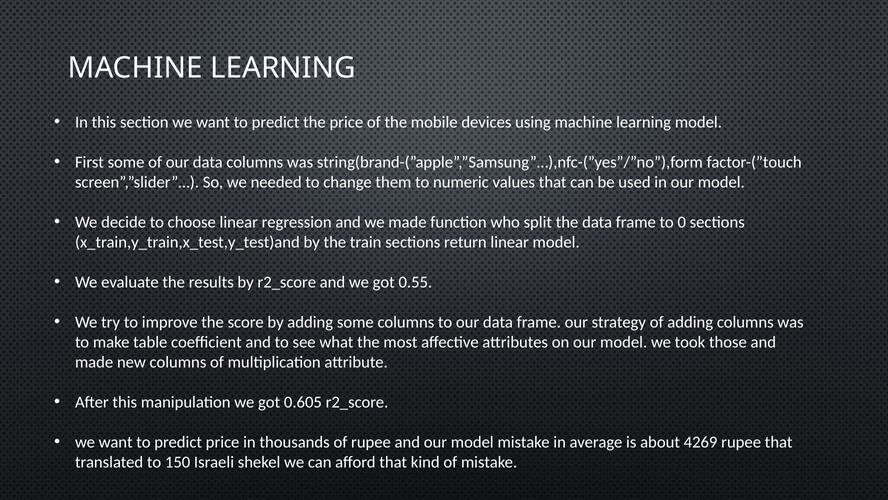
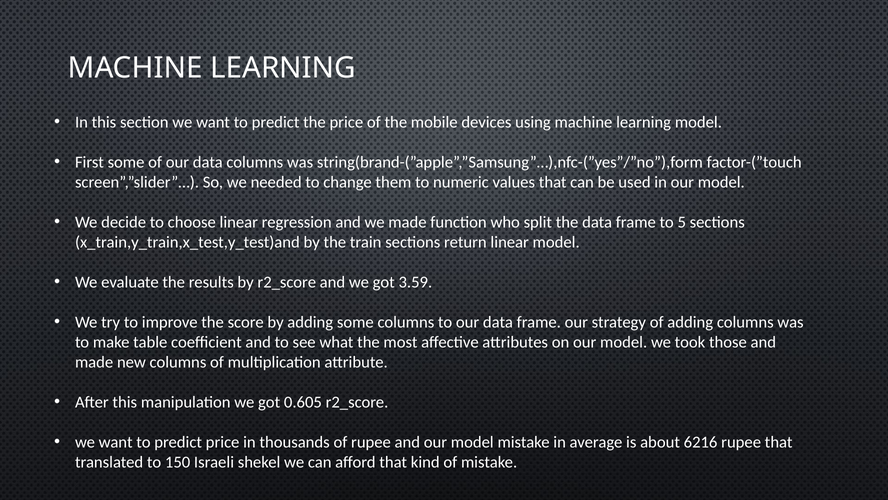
0: 0 -> 5 (682, 222)
0.55: 0.55 -> 3.59 (415, 282)
4269: 4269 -> 6216 (701, 442)
